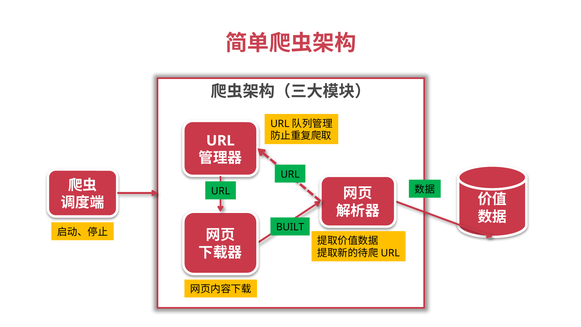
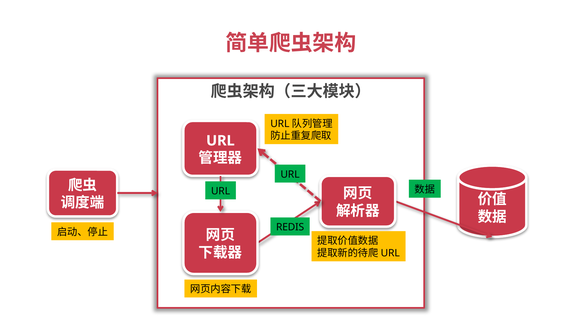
BUILT: BUILT -> REDIS (290, 227)
